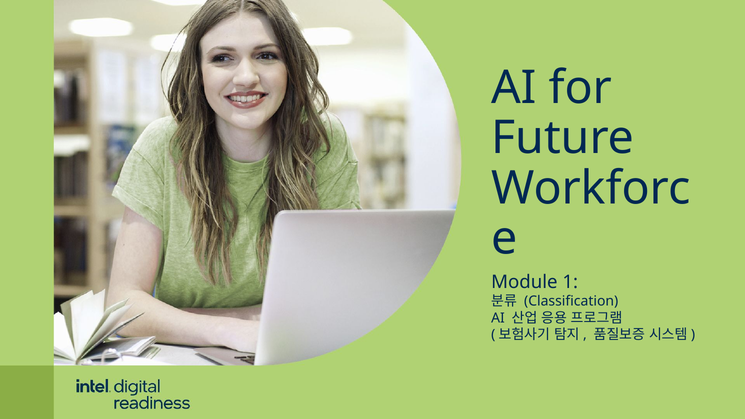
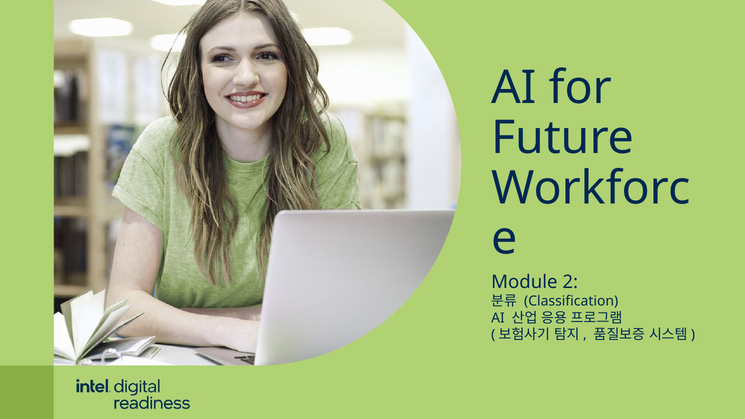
1: 1 -> 2 (570, 282)
